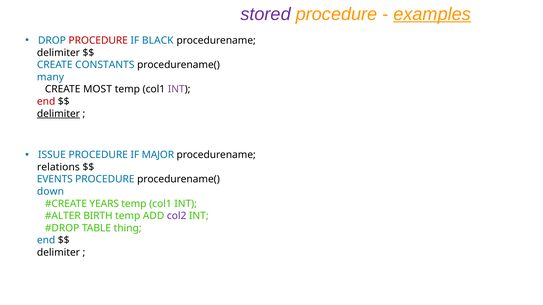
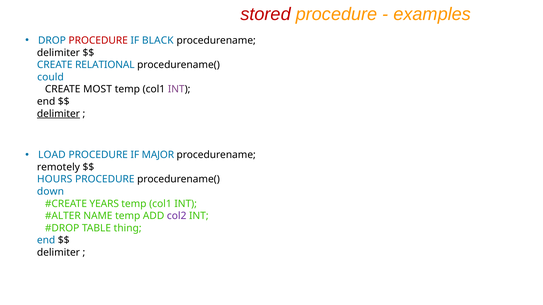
stored colour: purple -> red (266, 14)
examples underline: present -> none (432, 14)
CONSTANTS: CONSTANTS -> RELATIONAL (105, 65)
many: many -> could (51, 77)
end colour: red -> black (46, 102)
ISSUE: ISSUE -> LOAD (52, 155)
relations: relations -> remotely (58, 167)
EVENTS: EVENTS -> HOURS (55, 180)
BIRTH: BIRTH -> NAME (98, 216)
